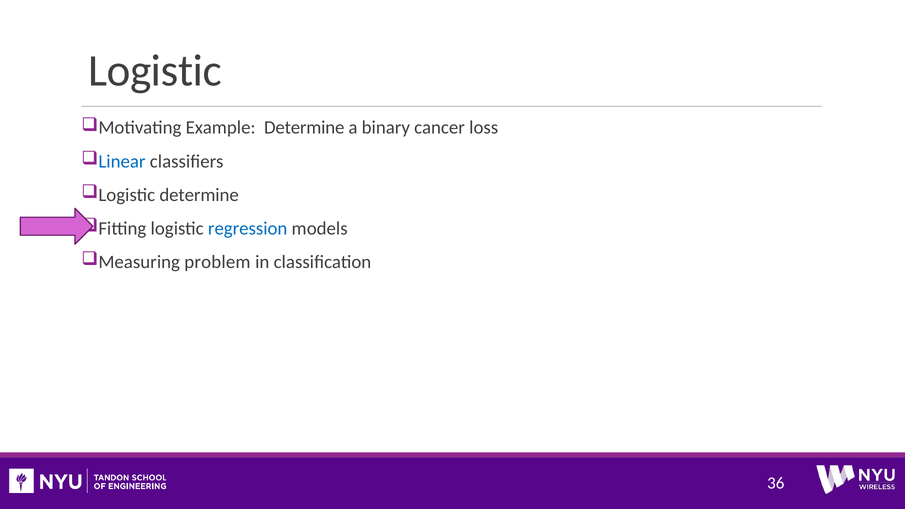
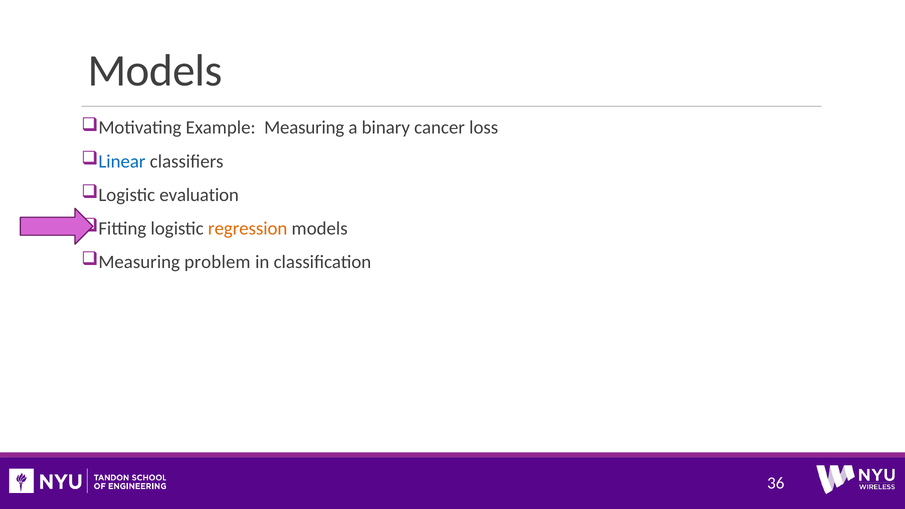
Logistic: Logistic -> Models (155, 71)
Example Determine: Determine -> Measuring (304, 128)
Logistic determine: determine -> evaluation (199, 195)
regression colour: blue -> orange (248, 228)
